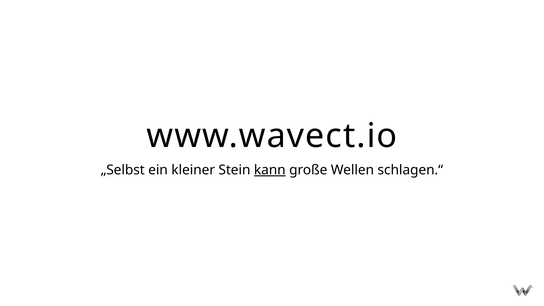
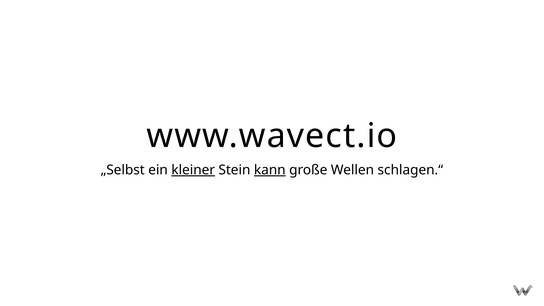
kleiner underline: none -> present (193, 170)
